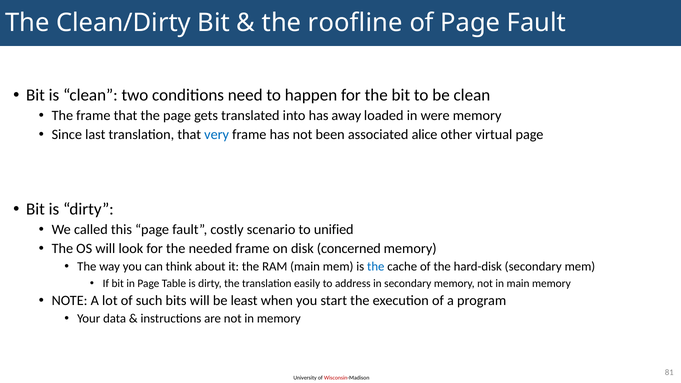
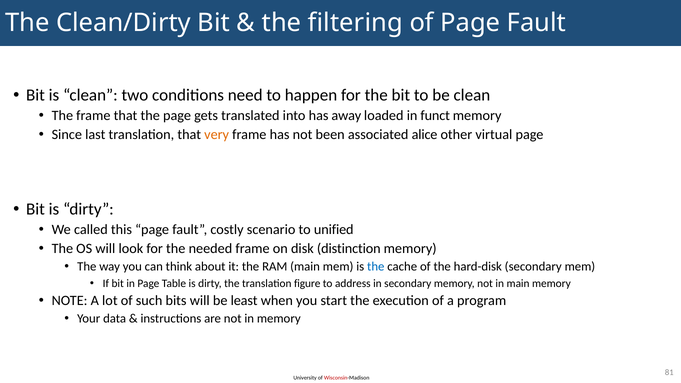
roofline: roofline -> filtering (355, 23)
were: were -> funct (435, 116)
very colour: blue -> orange (217, 134)
concerned: concerned -> distinction (349, 249)
easily: easily -> figure (307, 283)
